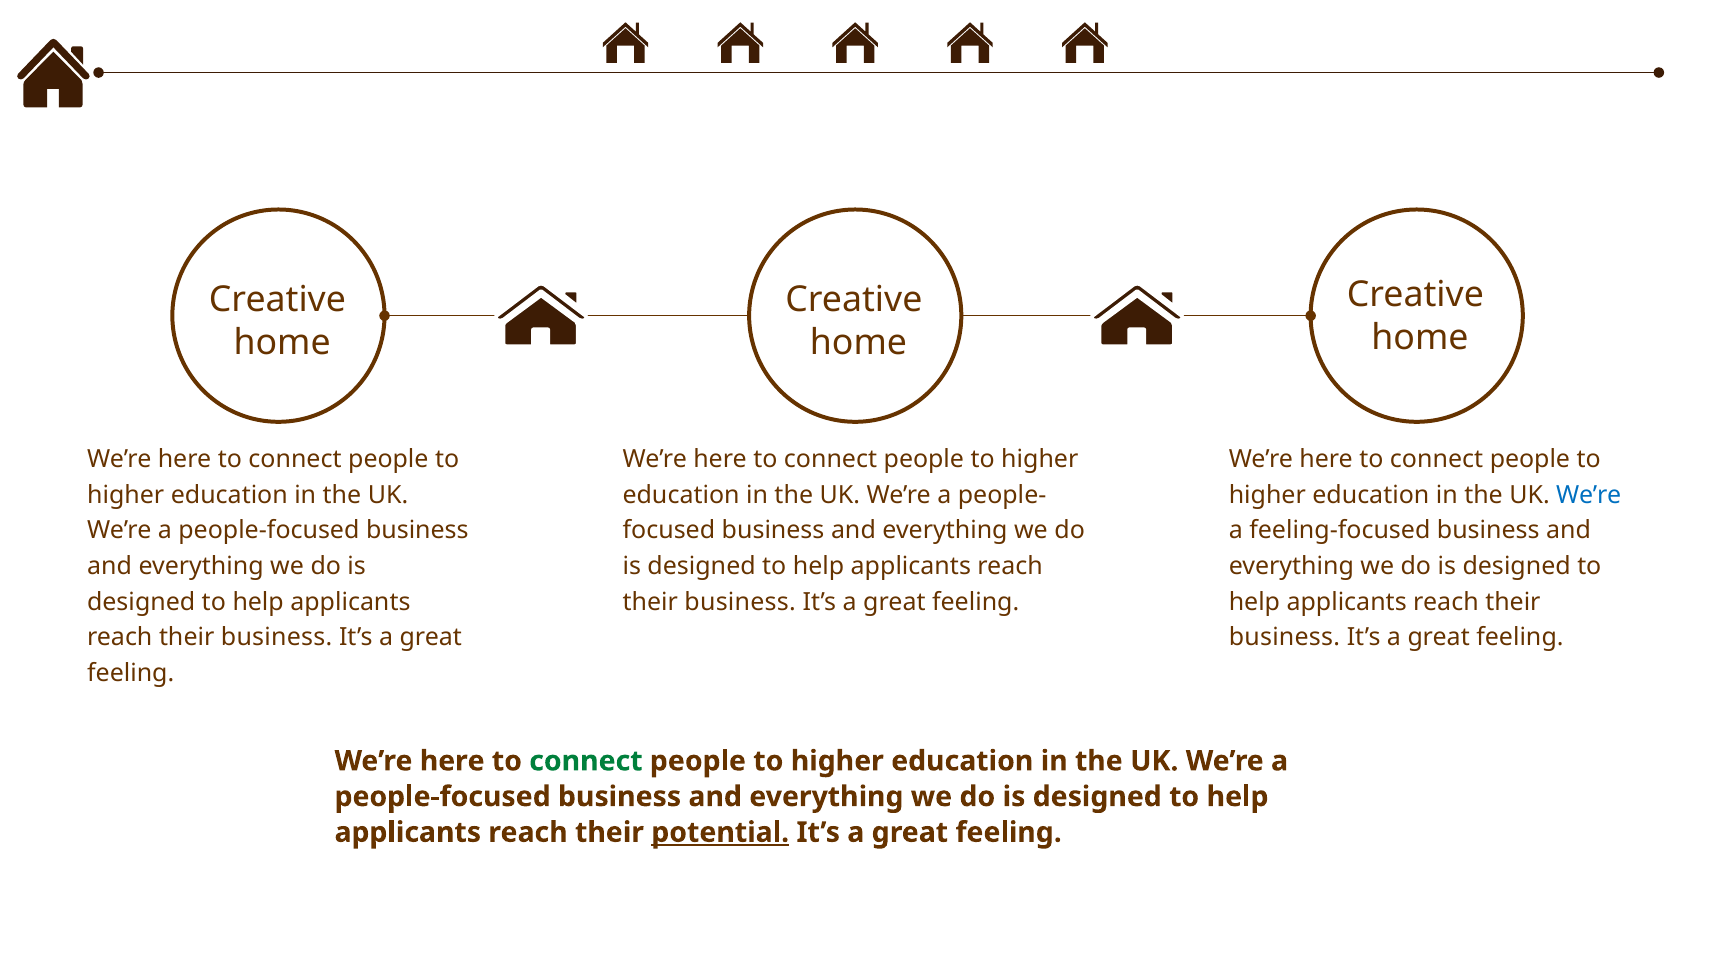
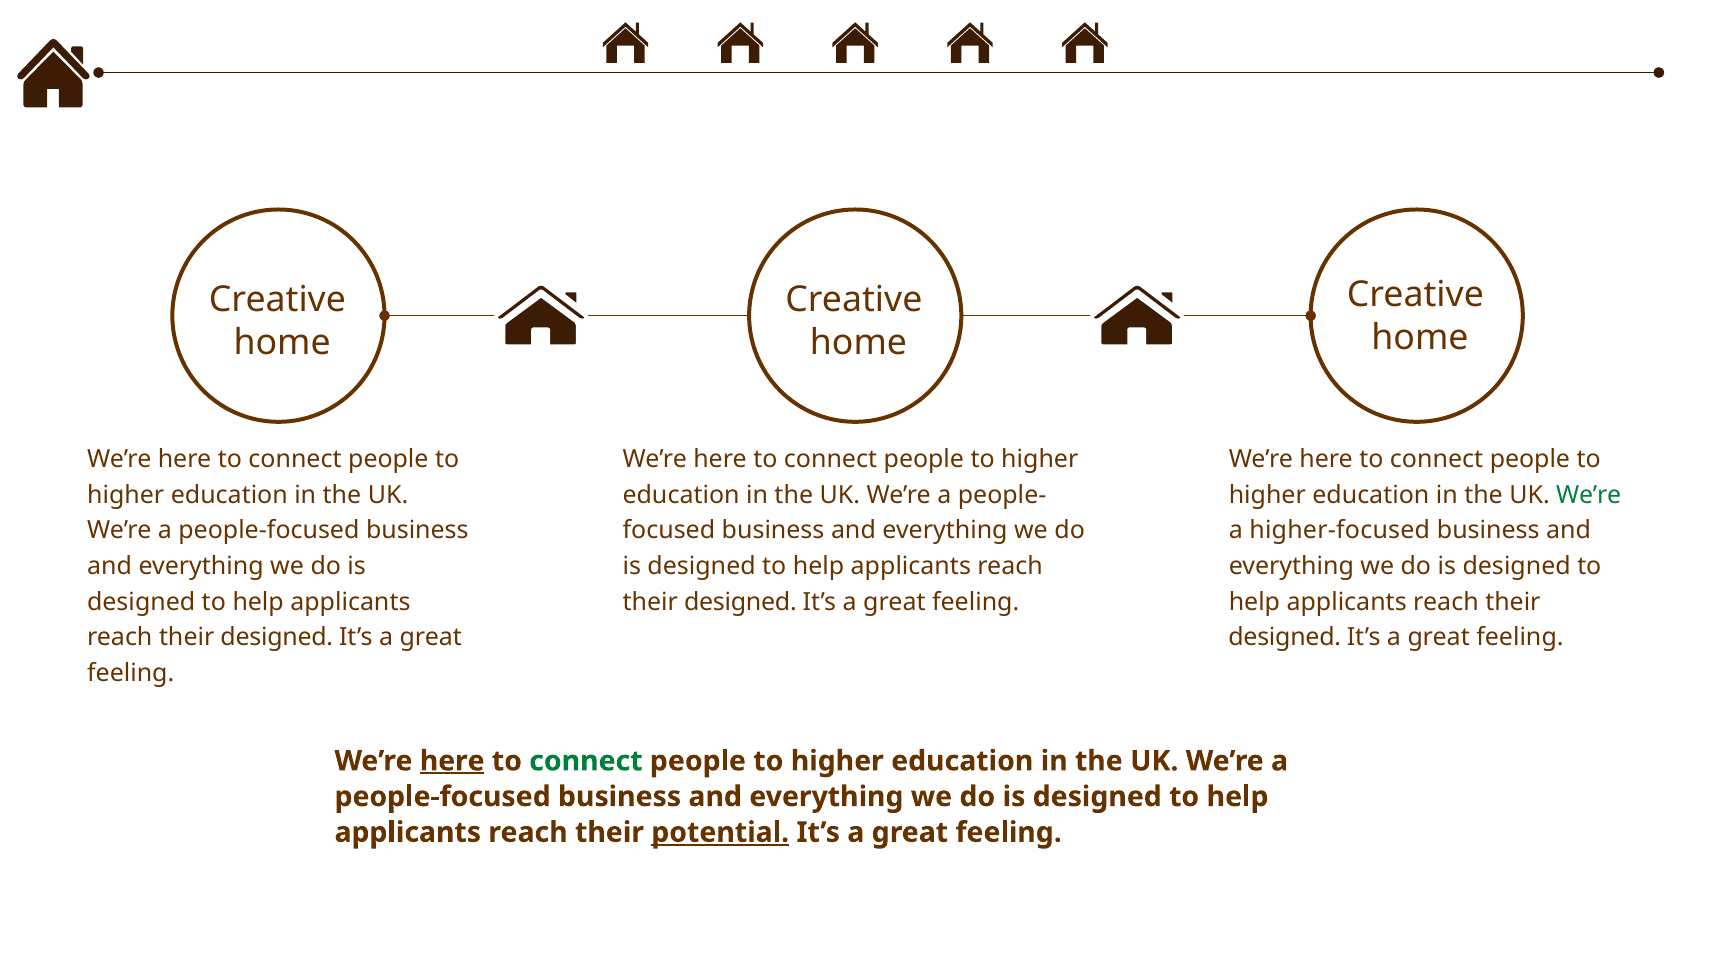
We’re colour: blue -> green (1589, 495)
feeling-focused: feeling-focused -> higher-focused (1340, 530)
business: business -> designed (740, 602)
business: business -> designed (277, 637)
business: business -> designed (1285, 637)
here underline: none -> present (452, 761)
